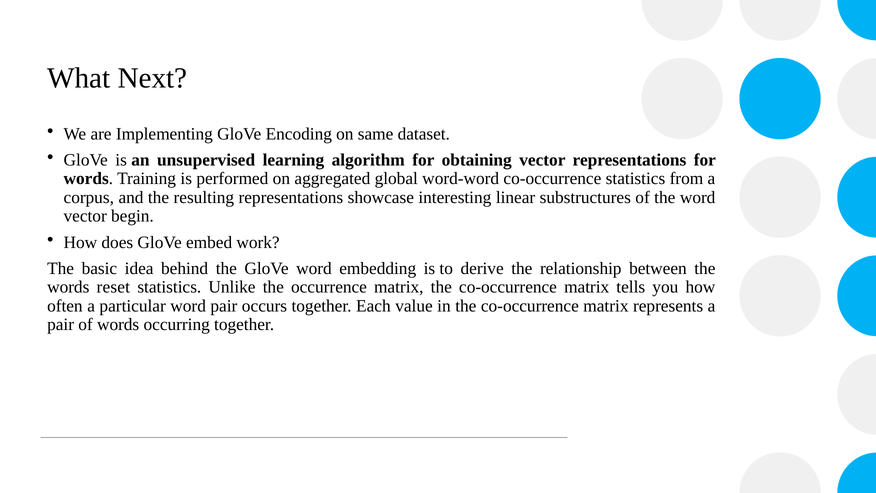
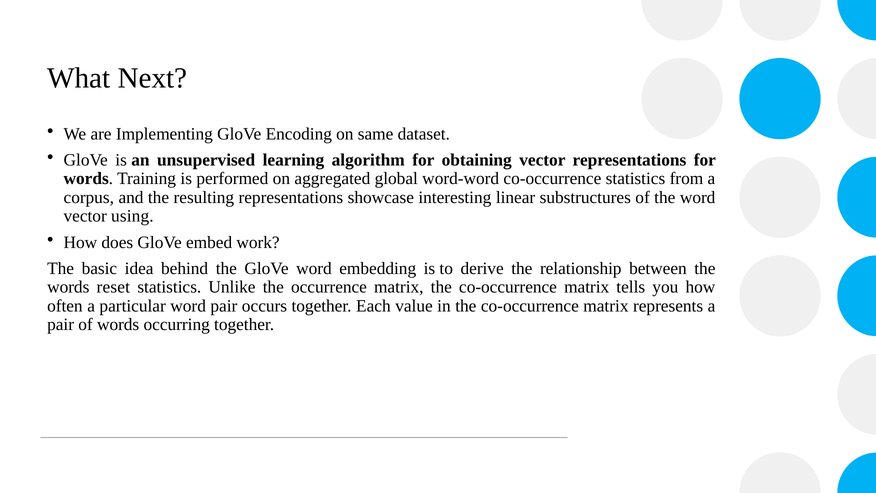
begin: begin -> using (132, 216)
